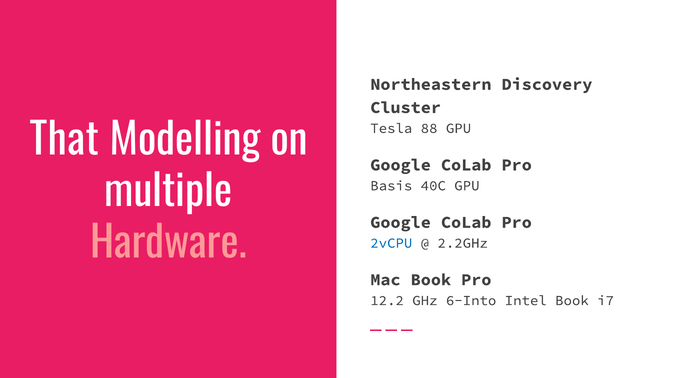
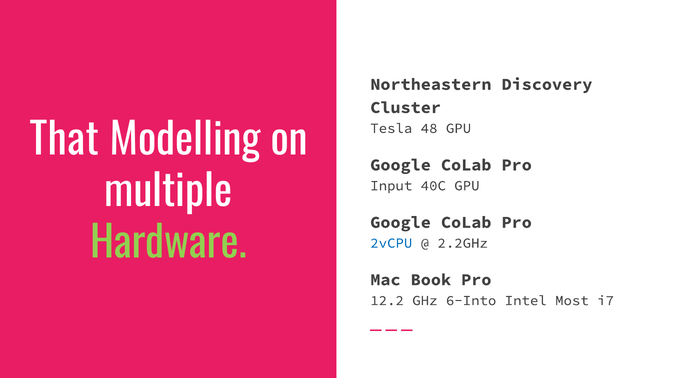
88: 88 -> 48 (429, 128)
Basis: Basis -> Input (391, 186)
Hardware colour: pink -> light green (168, 244)
Intel Book: Book -> Most (572, 301)
